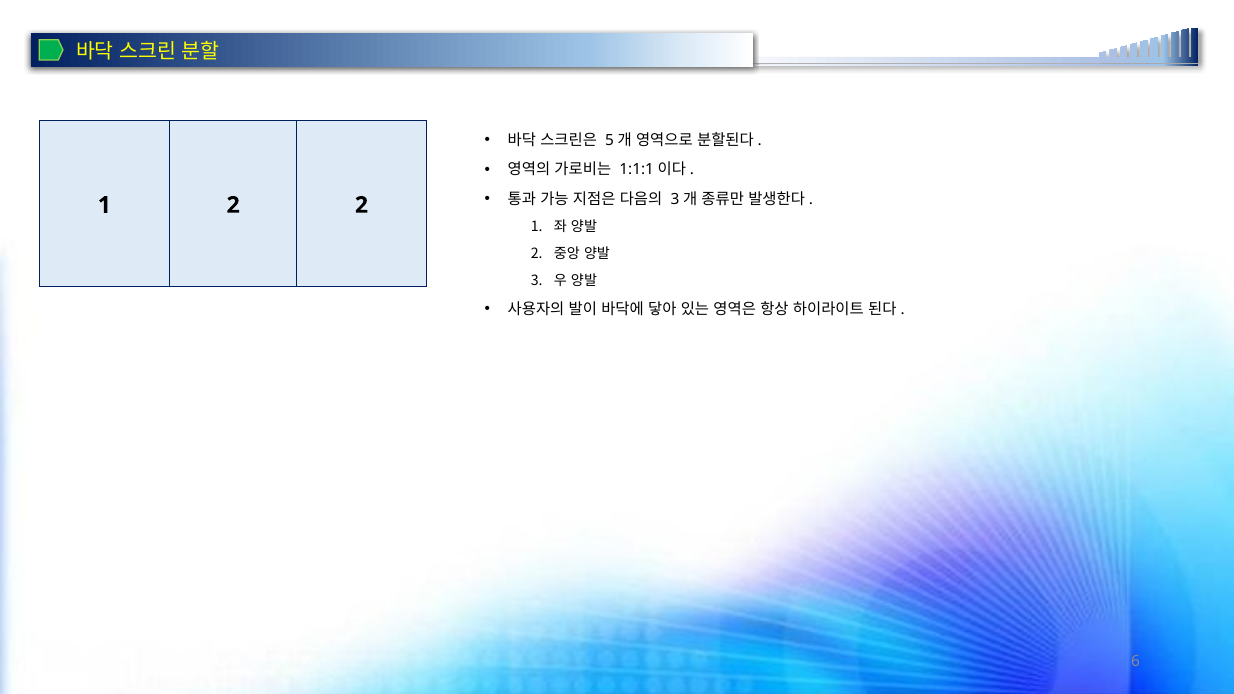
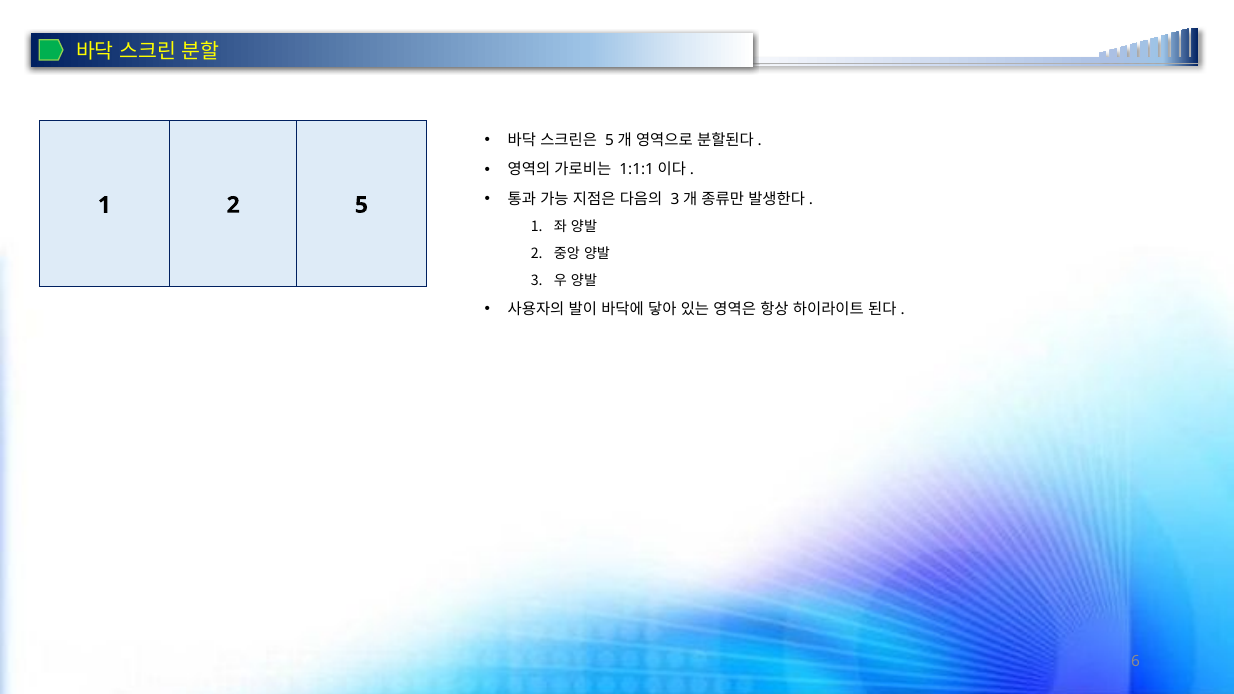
1 2: 2 -> 5 (361, 205)
